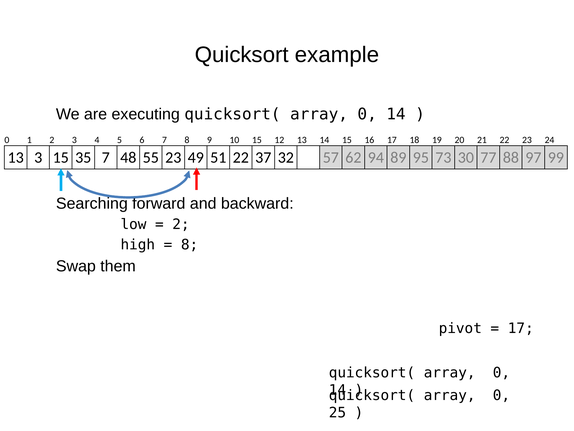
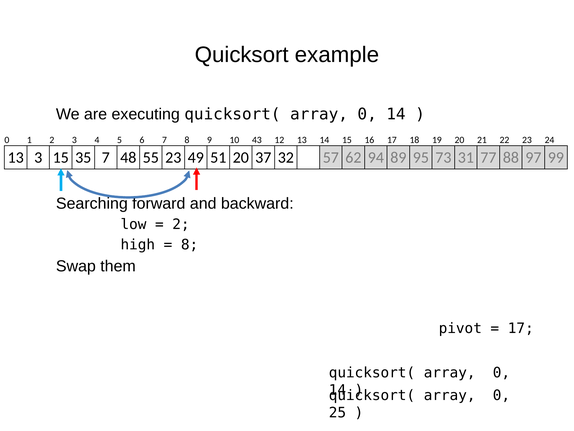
10 15: 15 -> 43 (257, 140)
51 22: 22 -> 20 (241, 157)
30: 30 -> 31 (466, 157)
